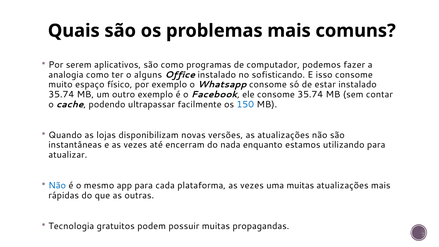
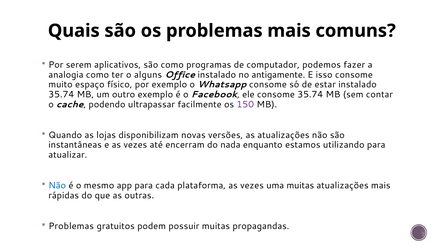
sofisticando: sofisticando -> antigamente (278, 75)
150 colour: blue -> purple (245, 104)
Tecnologia: Tecnologia -> Problemas (71, 226)
